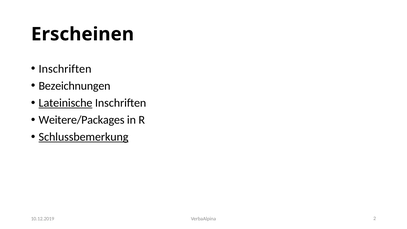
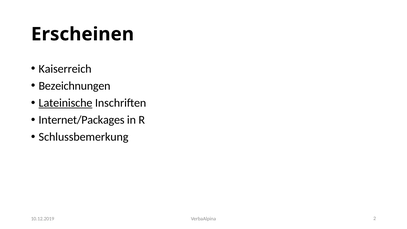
Inschriften: Inschriften -> Kaiserreich (65, 69)
Weitere/Packages: Weitere/Packages -> Internet/Packages (82, 120)
Schlussbemerkung underline: present -> none (84, 137)
